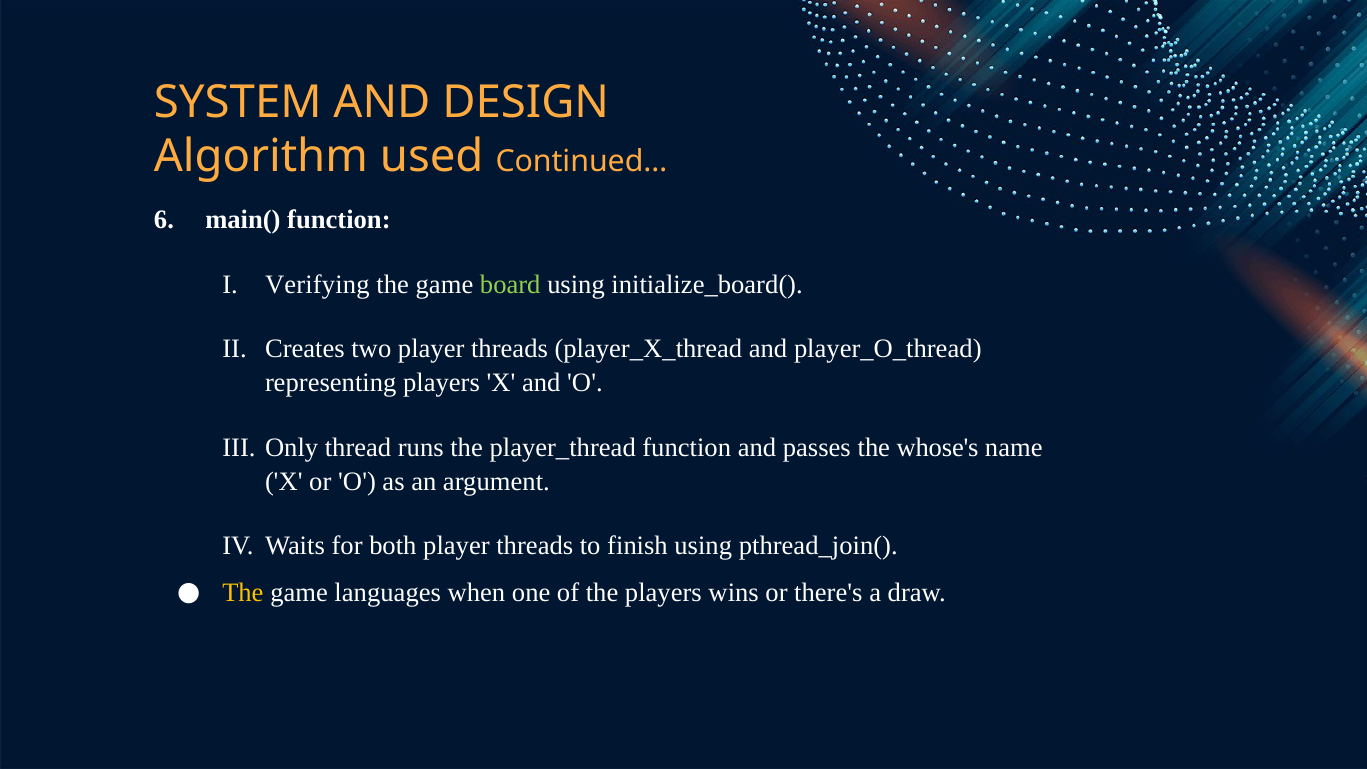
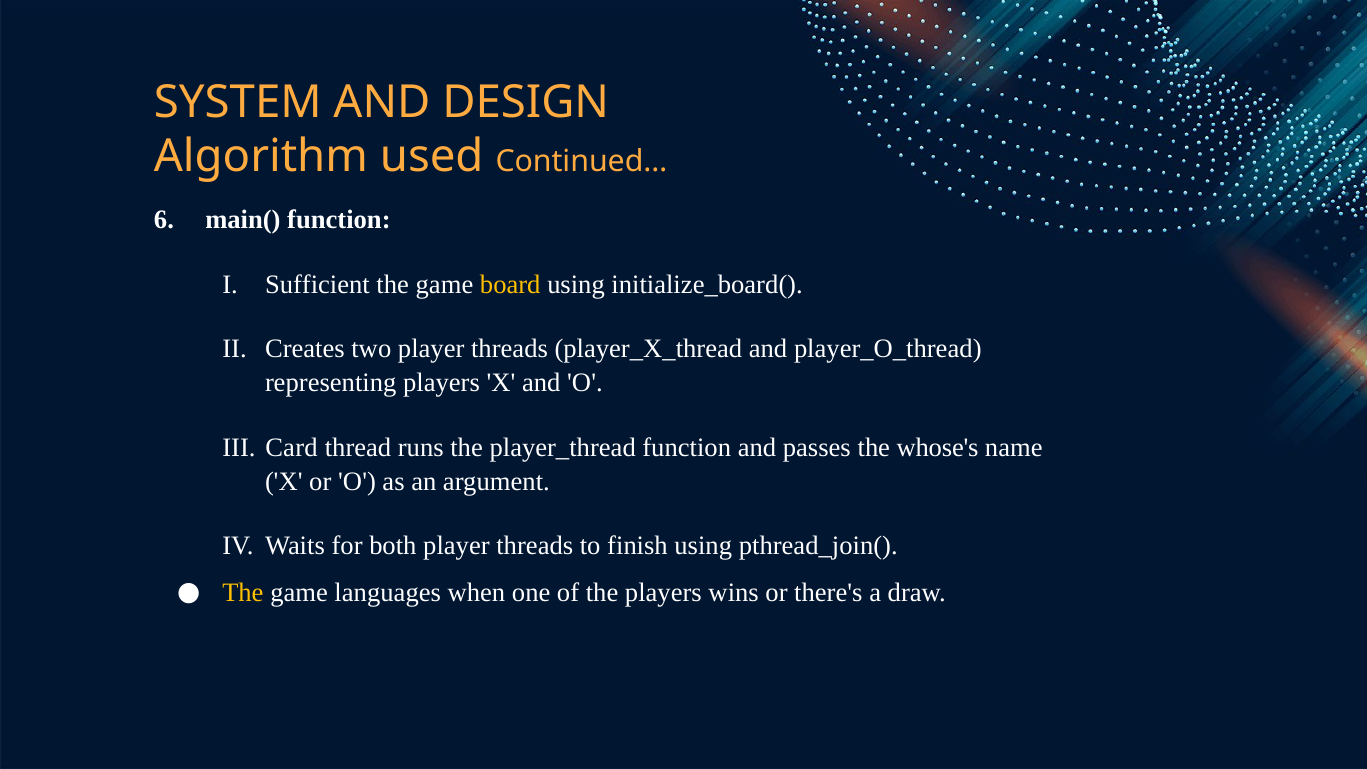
Verifying: Verifying -> Sufficient (317, 284)
board colour: light green -> yellow (510, 284)
Only: Only -> Card (291, 448)
